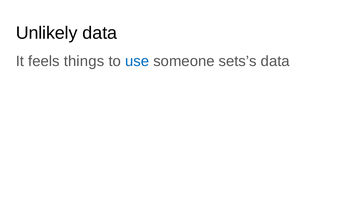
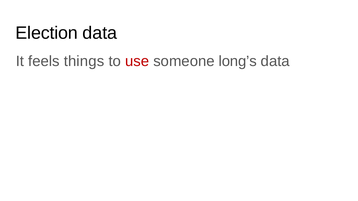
Unlikely: Unlikely -> Election (47, 33)
use colour: blue -> red (137, 61)
sets’s: sets’s -> long’s (238, 61)
